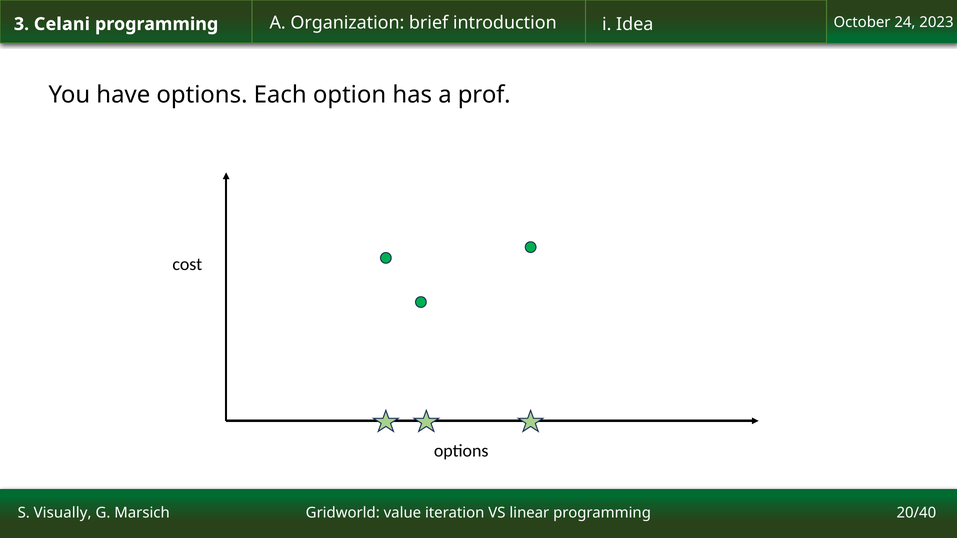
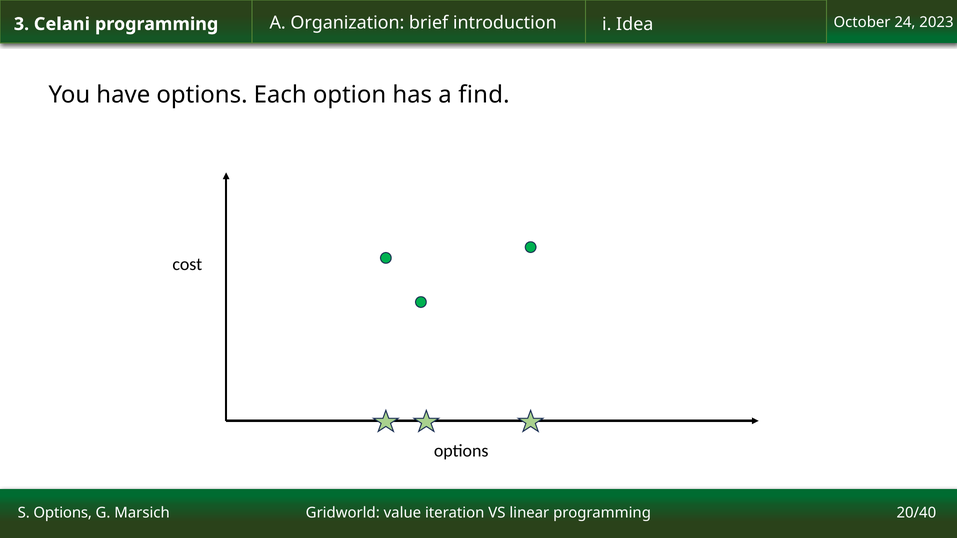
prof: prof -> find (484, 95)
S Visually: Visually -> Options (63, 513)
